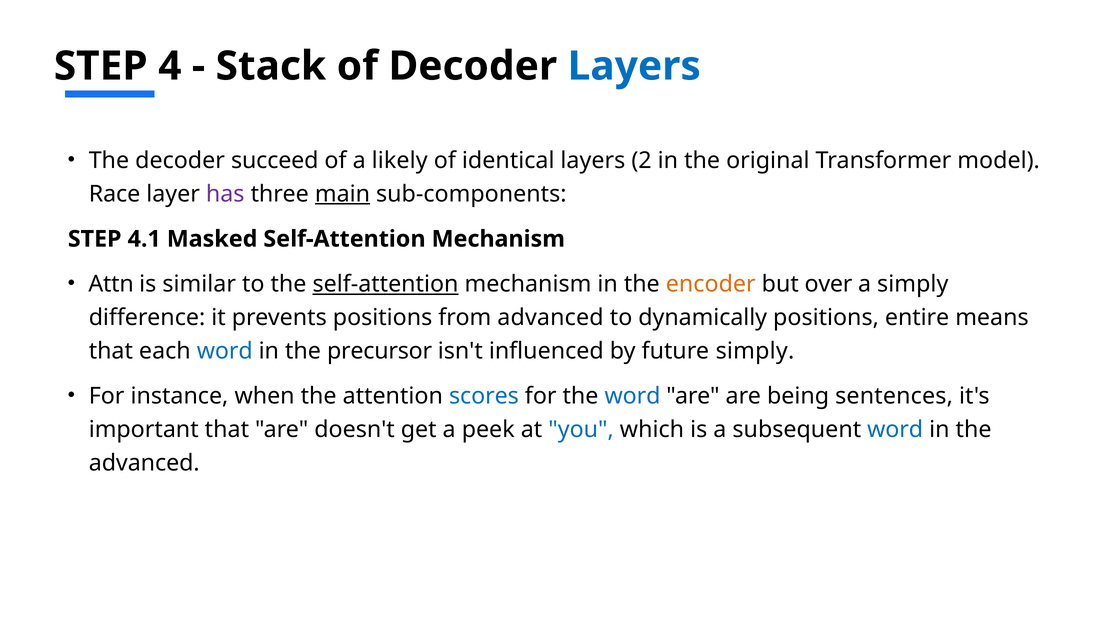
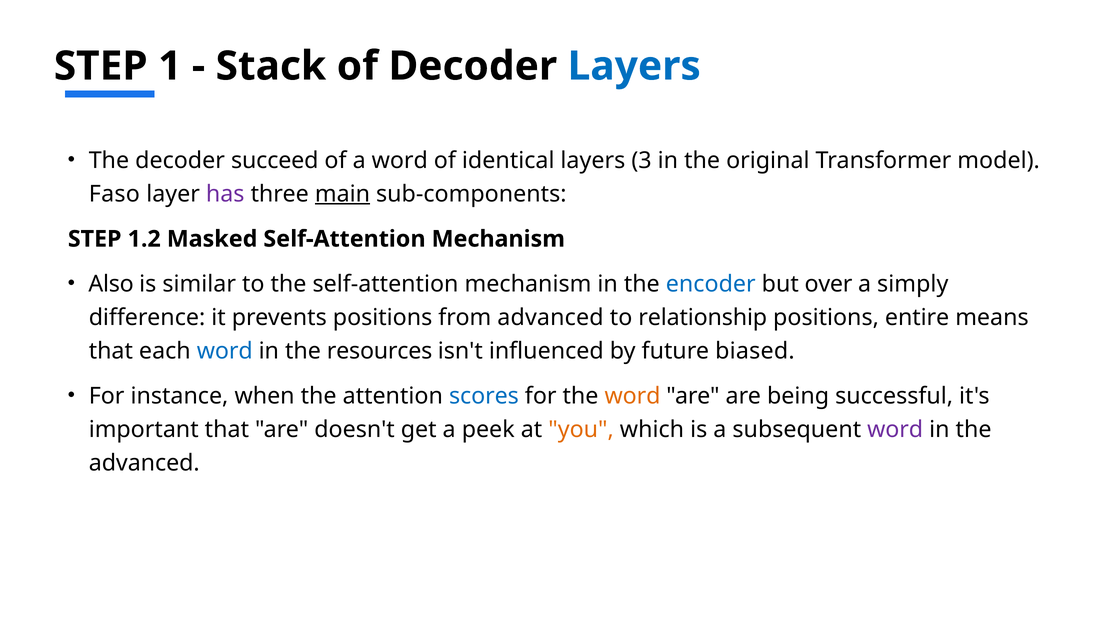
4: 4 -> 1 (170, 66)
a likely: likely -> word (400, 160)
2: 2 -> 3 (642, 160)
Race: Race -> Faso (114, 194)
4.1: 4.1 -> 1.2 (144, 239)
Attn: Attn -> Also (111, 284)
self-attention underline: present -> none (385, 284)
encoder colour: orange -> blue (711, 284)
dynamically: dynamically -> relationship (703, 318)
precursor: precursor -> resources (380, 351)
future simply: simply -> biased (755, 351)
word colour: blue -> orange (632, 396)
sentences: sentences -> successful (894, 396)
you colour: blue -> orange (581, 430)
word colour: blue -> purple (895, 430)
